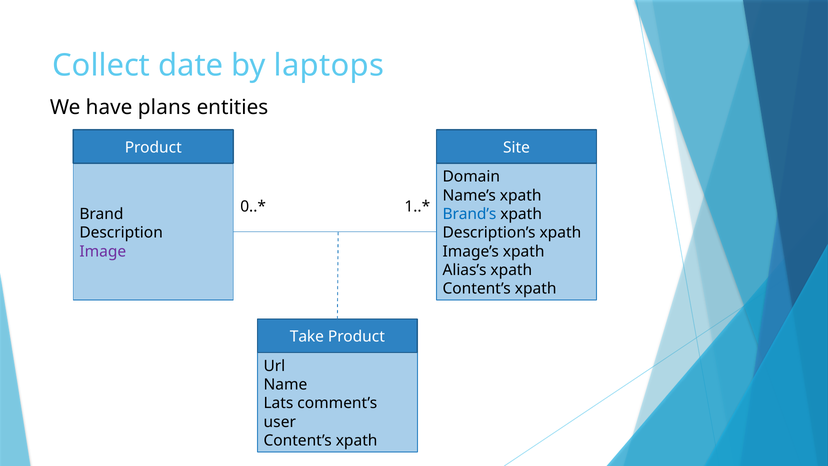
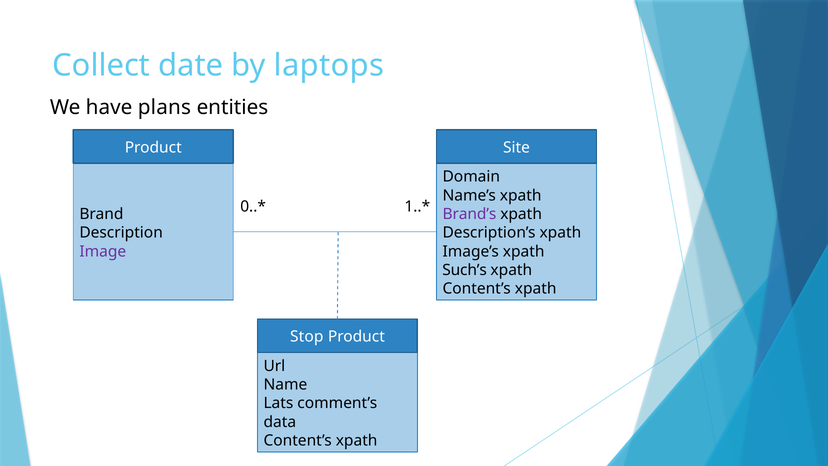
Brand’s colour: blue -> purple (469, 214)
Alias’s: Alias’s -> Such’s (465, 270)
Take: Take -> Stop (307, 337)
user: user -> data (280, 422)
